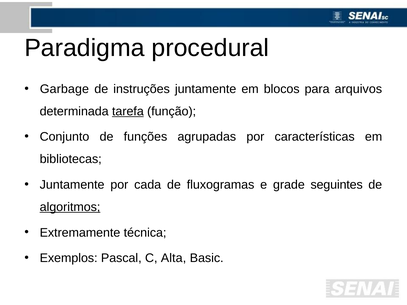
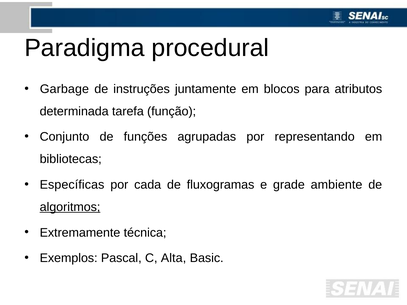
arquivos: arquivos -> atributos (358, 89)
tarefa underline: present -> none (128, 111)
características: características -> representando (315, 137)
Juntamente: Juntamente -> Específicas (72, 185)
seguintes: seguintes -> ambiente (337, 185)
